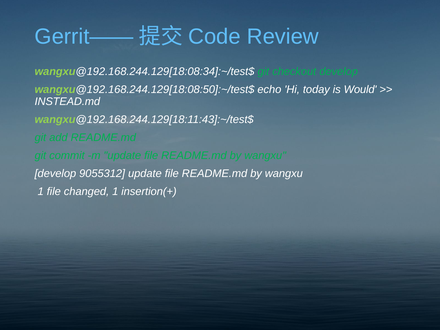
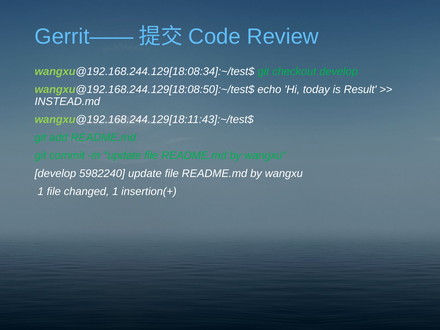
Would: Would -> Result (360, 90)
9055312: 9055312 -> 5982240 (102, 174)
